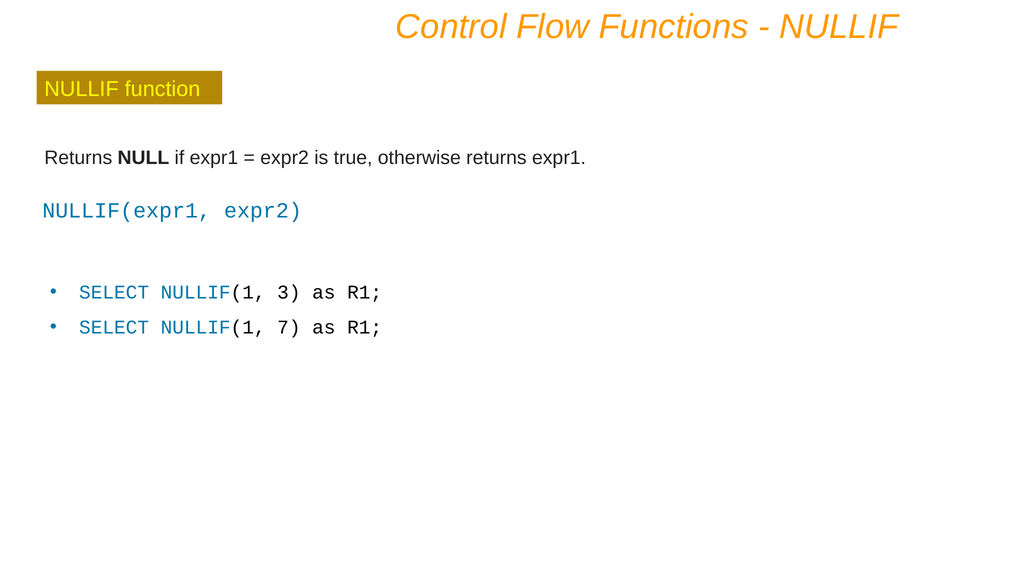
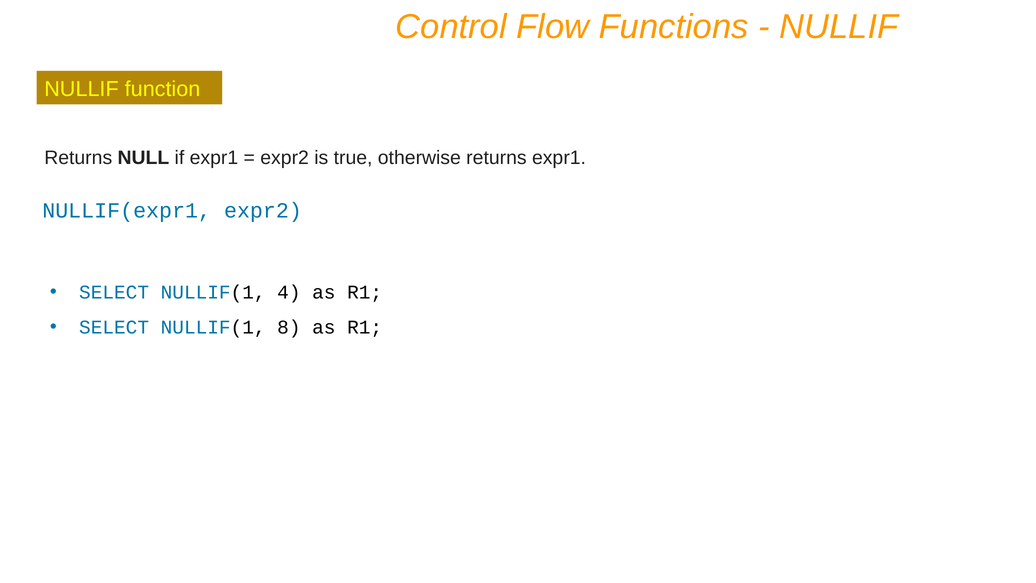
3: 3 -> 4 (289, 292)
7: 7 -> 8 (289, 327)
